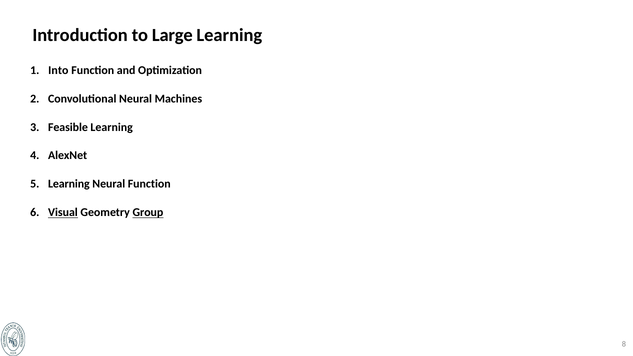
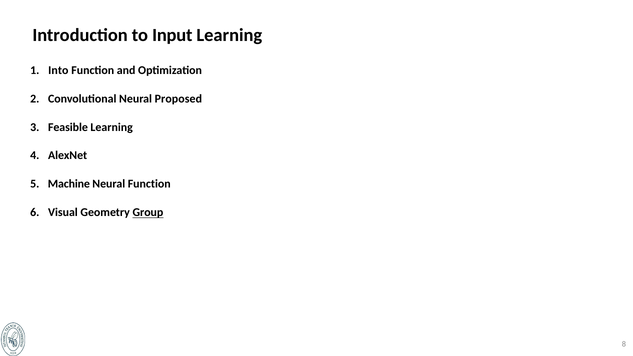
Large: Large -> Input (172, 35)
Machines: Machines -> Proposed (178, 99)
Learning: Learning -> Machine (69, 184)
Visual underline: present -> none (63, 213)
